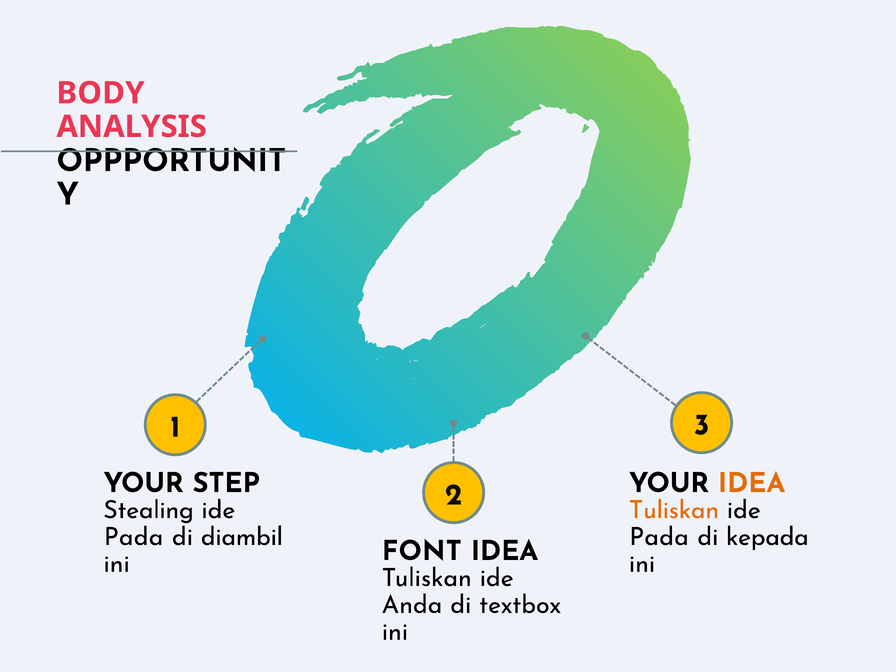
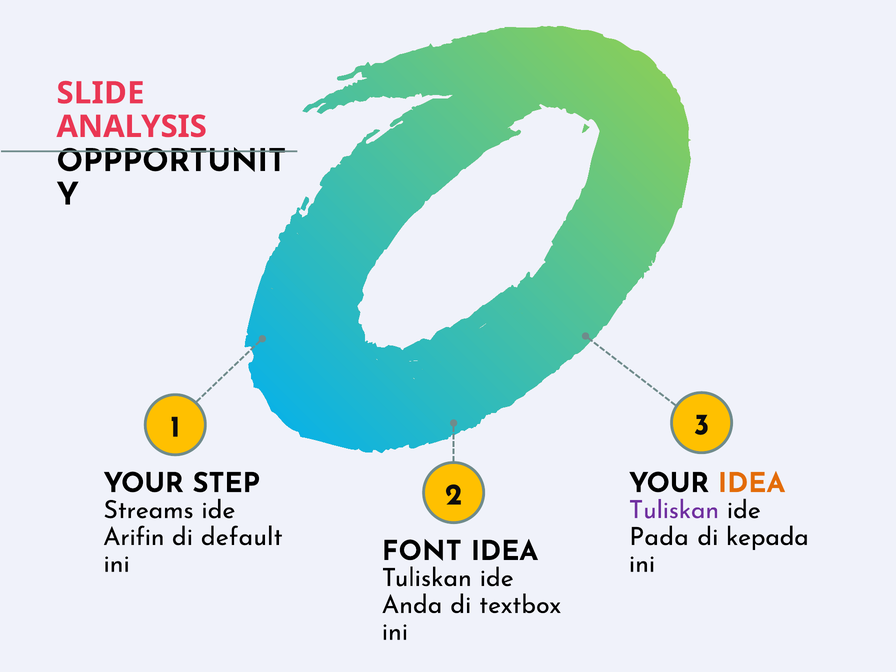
BODY: BODY -> SLIDE (100, 93)
Stealing: Stealing -> Streams (149, 510)
Tuliskan colour: orange -> purple (674, 510)
Pada: Pada -> Arifin (134, 537)
diambil: diambil -> default (242, 537)
